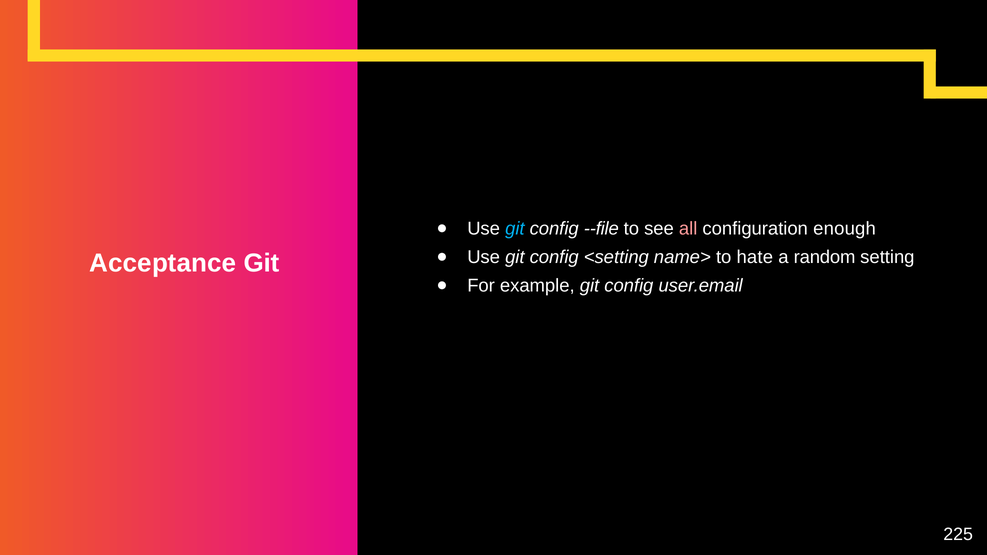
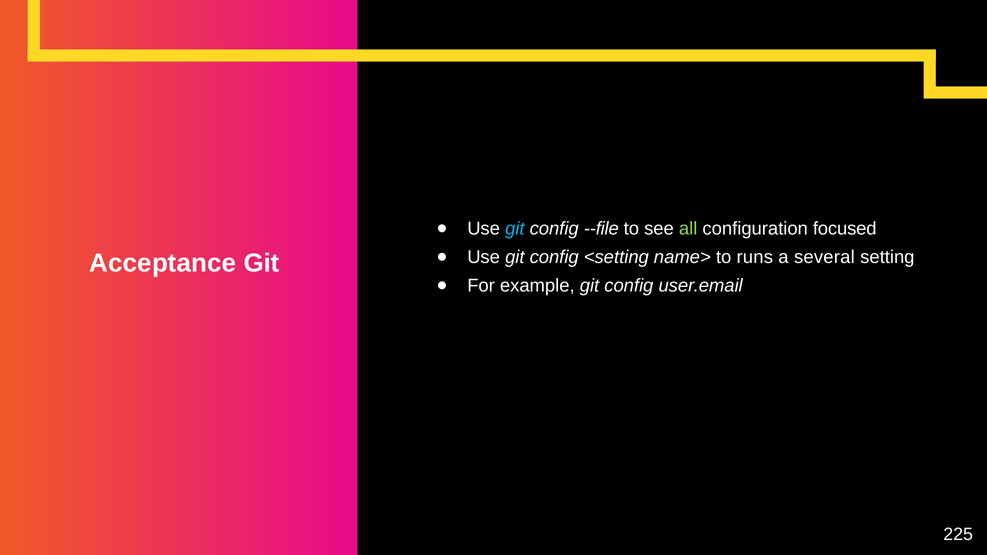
all colour: pink -> light green (688, 229)
enough: enough -> focused (845, 229)
hate: hate -> runs (755, 257)
random: random -> several (824, 257)
